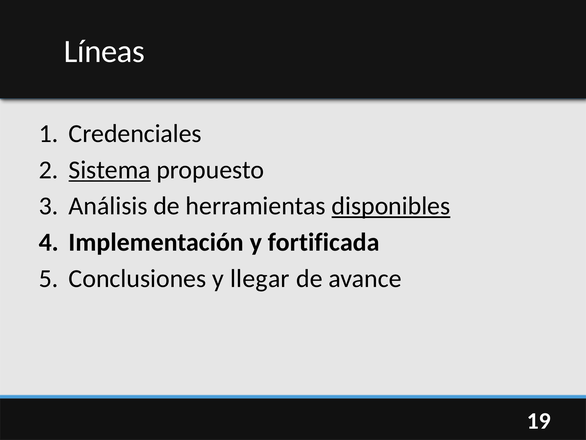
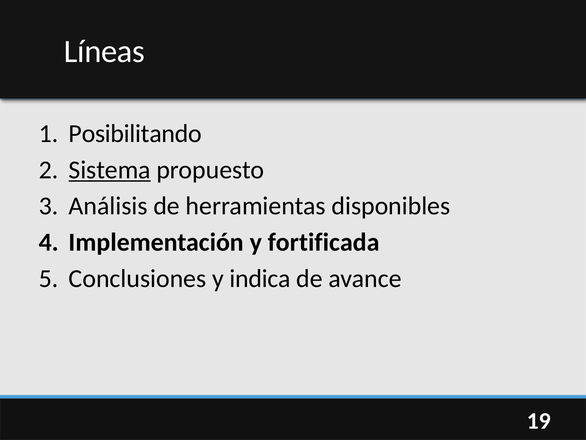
Credenciales: Credenciales -> Posibilitando (135, 134)
disponibles underline: present -> none (391, 206)
llegar: llegar -> indica (260, 278)
